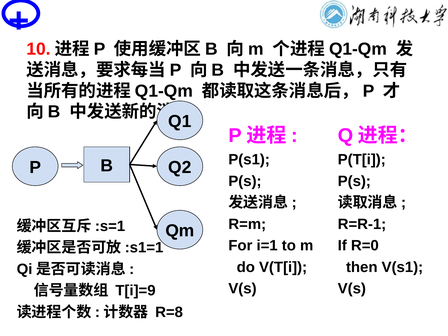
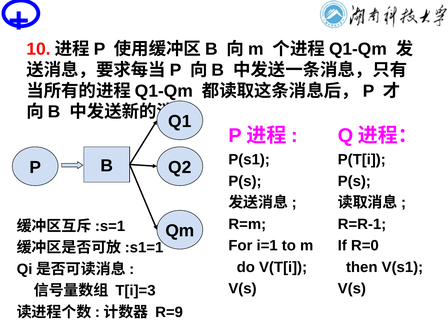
T[i]=9: T[i]=9 -> T[i]=3 (135, 291)
R=8: R=8 -> R=9 (169, 312)
